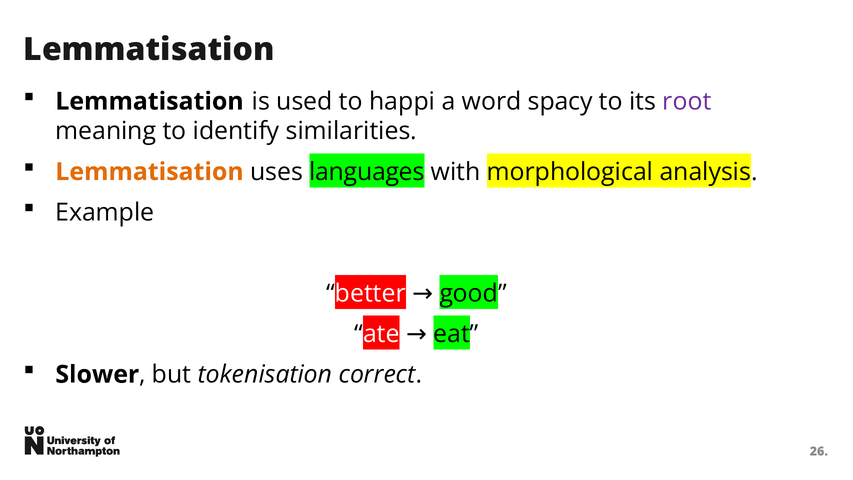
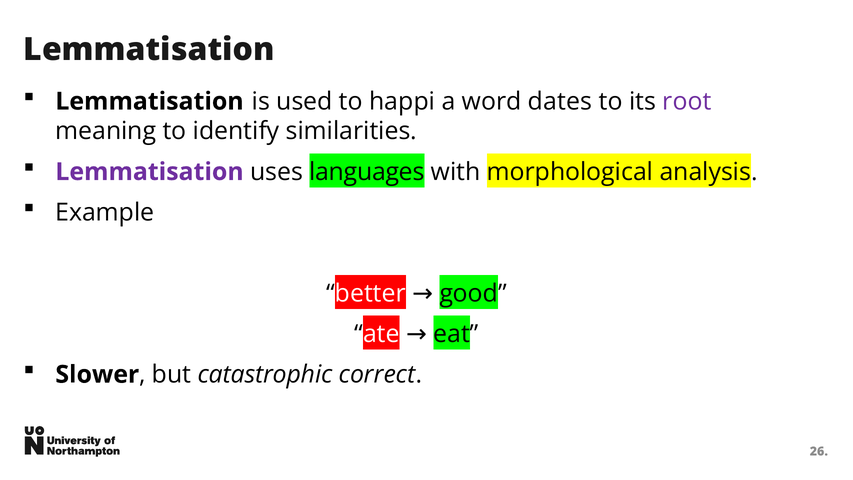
spacy: spacy -> dates (560, 101)
Lemmatisation colour: orange -> purple (150, 172)
tokenisation: tokenisation -> catastrophic (265, 374)
